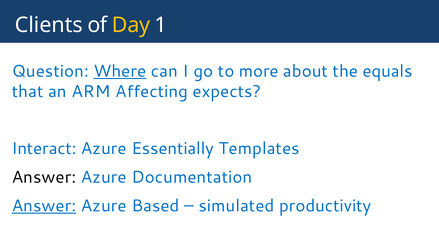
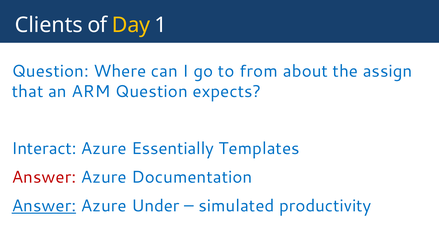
Where underline: present -> none (120, 71)
more: more -> from (259, 71)
equals: equals -> assign (388, 71)
ARM Affecting: Affecting -> Question (152, 92)
Answer colour: black -> red (44, 177)
Based: Based -> Under (156, 206)
